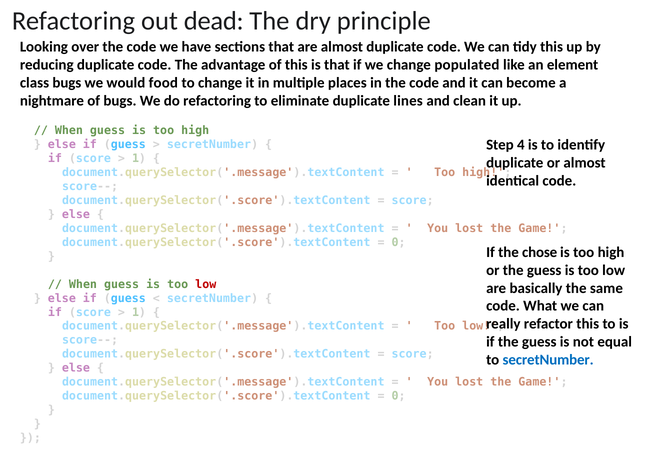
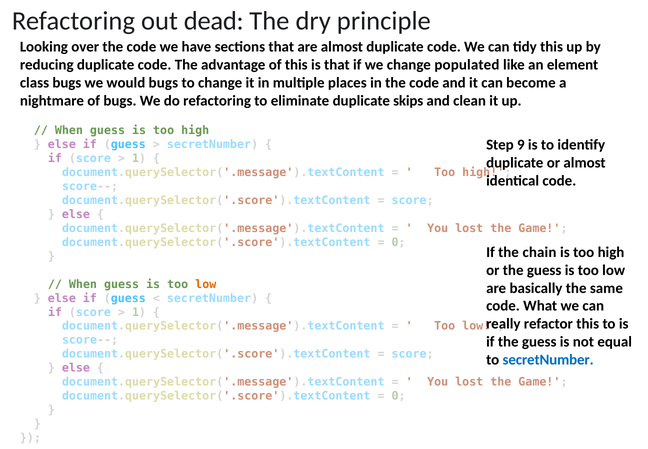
would food: food -> bugs (163, 83)
lines: lines -> skips (408, 101)
4: 4 -> 9 (521, 145)
chose: chose -> chain (539, 252)
low colour: red -> orange (206, 284)
